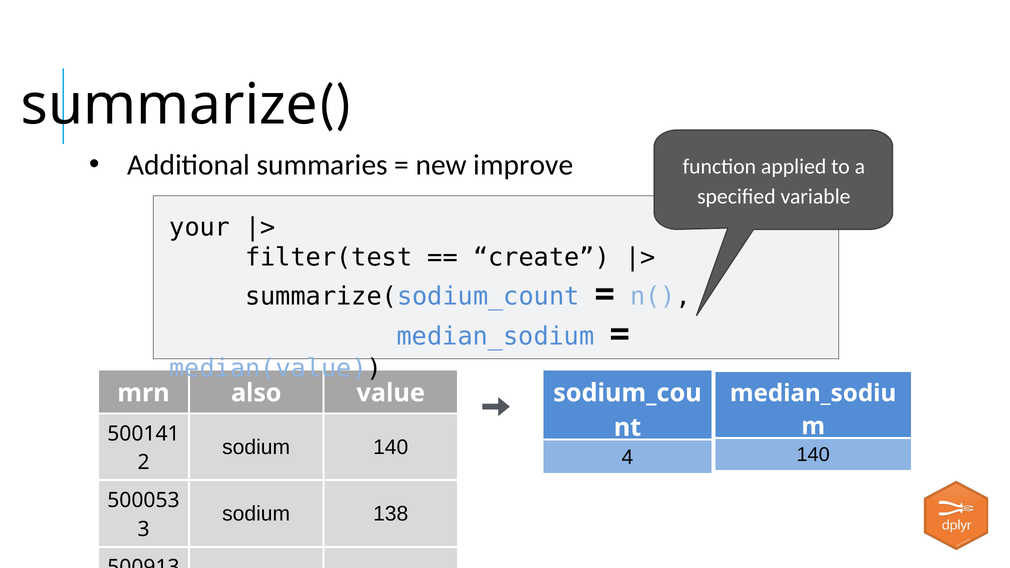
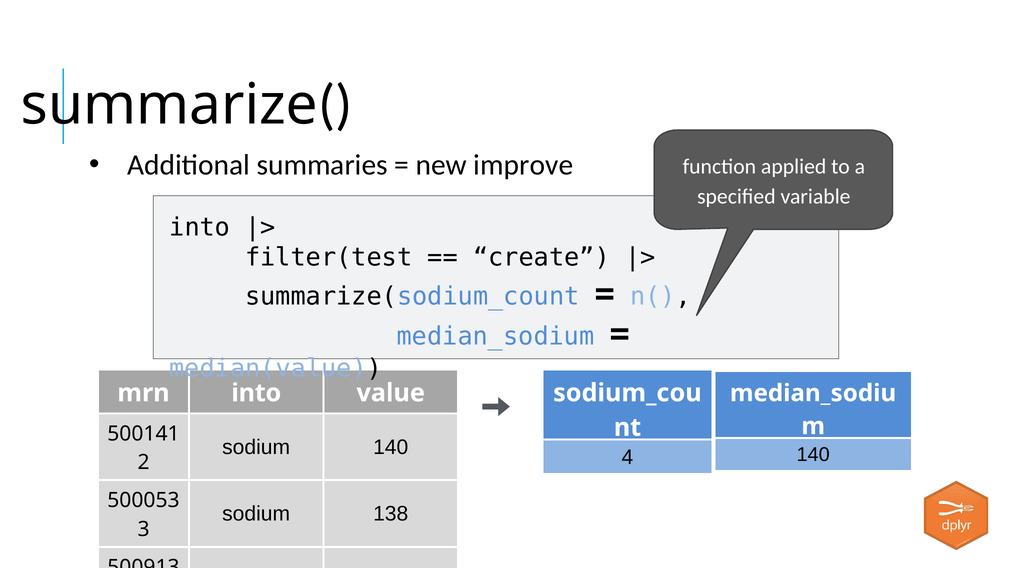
your: your -> into (200, 227)
mrn also: also -> into (256, 393)
